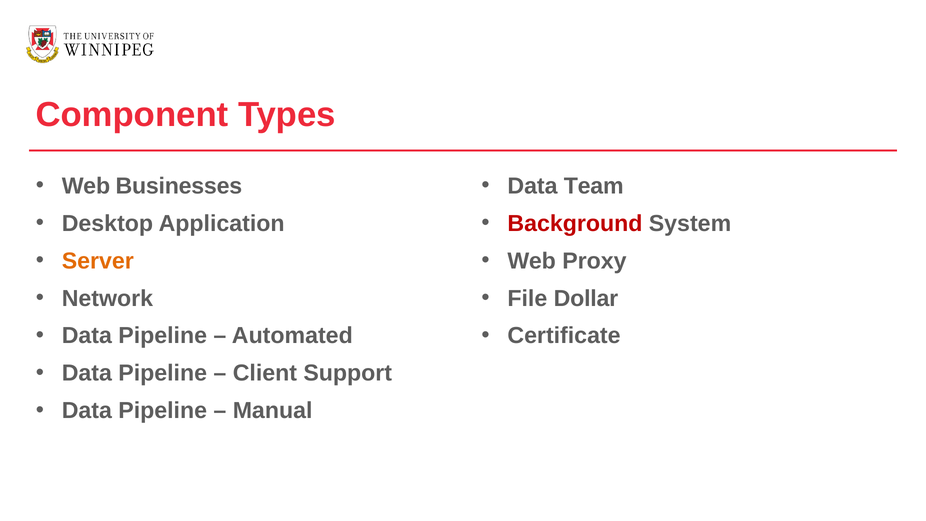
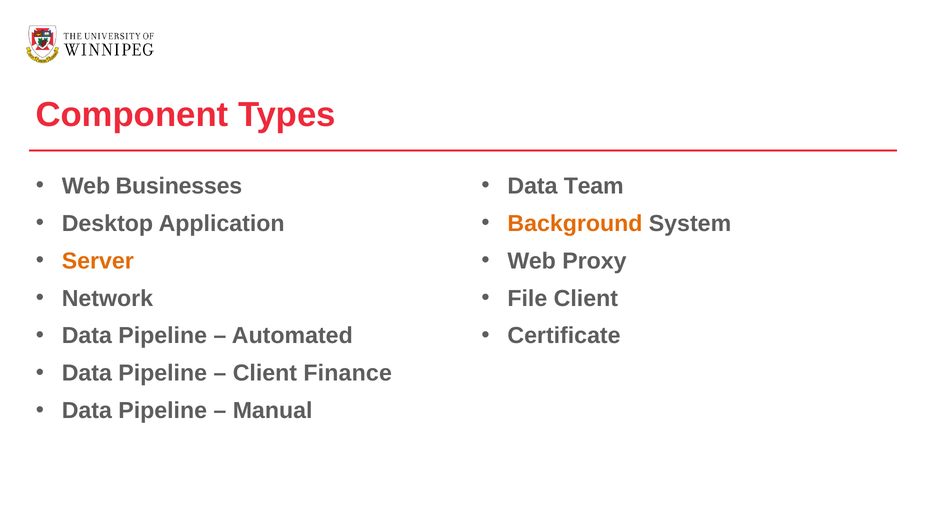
Background colour: red -> orange (575, 223)
File Dollar: Dollar -> Client (586, 298)
Support: Support -> Finance (348, 373)
